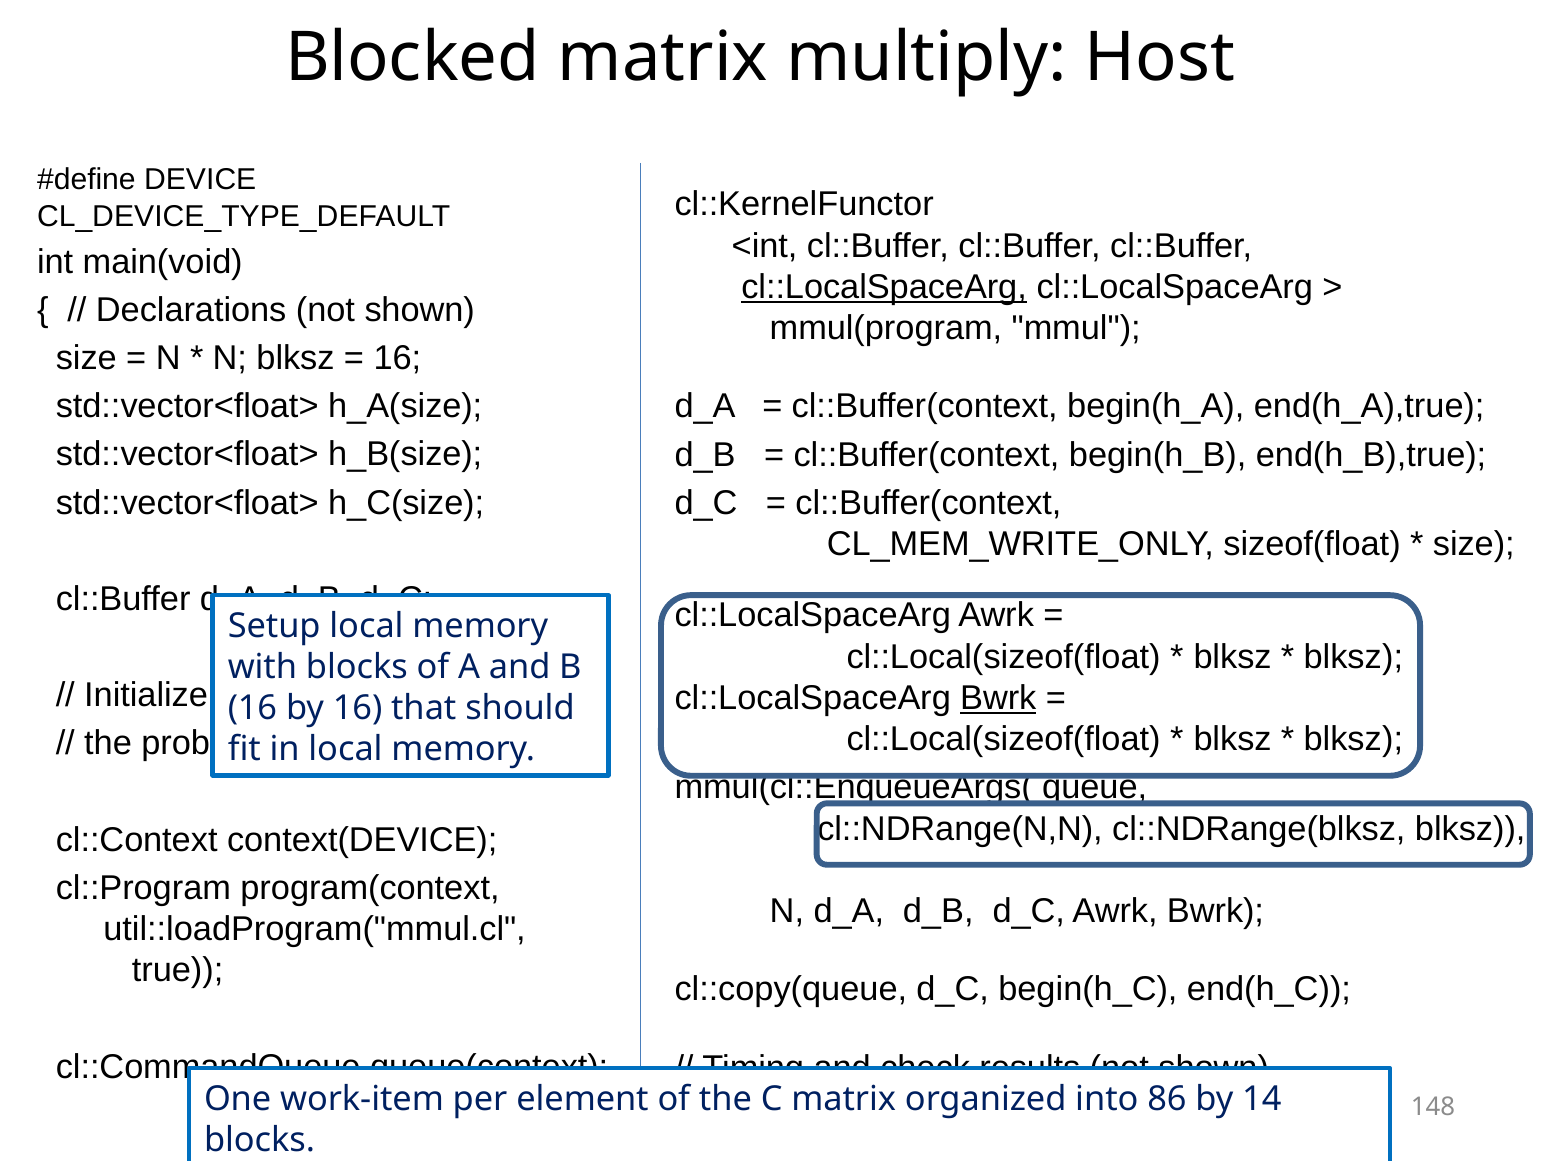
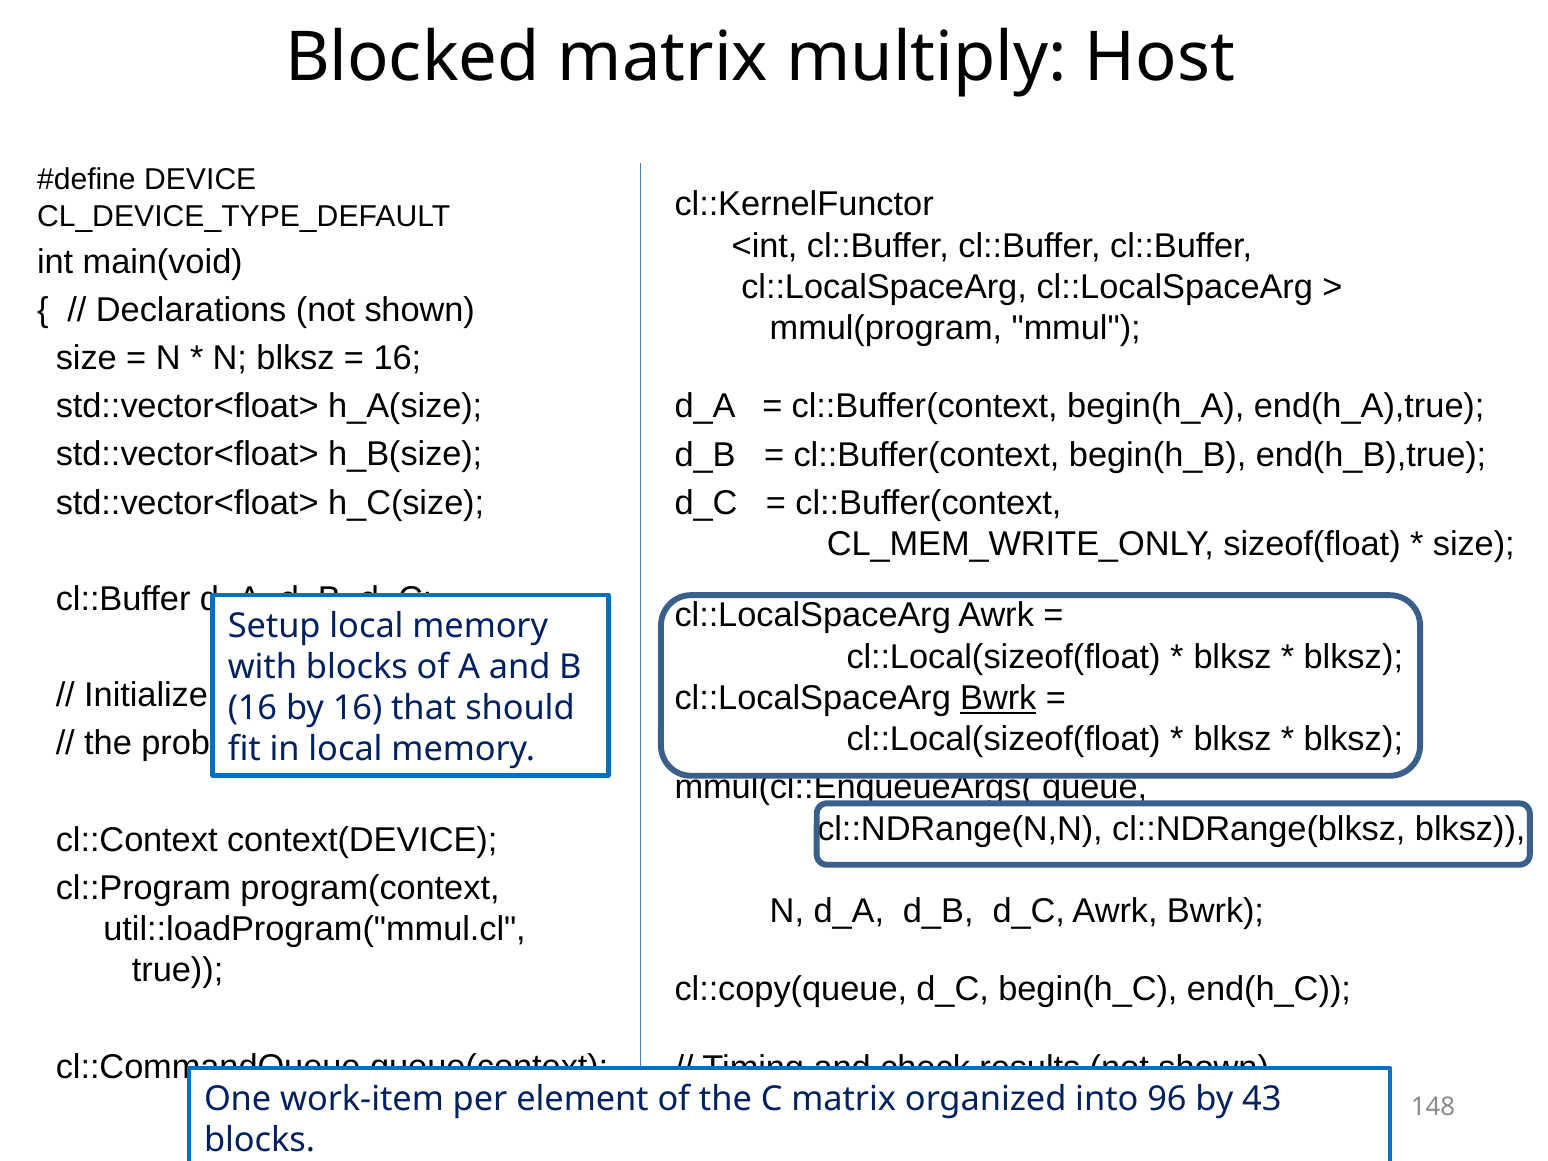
cl::LocalSpaceArg underline: present -> none (884, 287)
86: 86 -> 96 (1167, 1099)
14: 14 -> 43 (1262, 1099)
